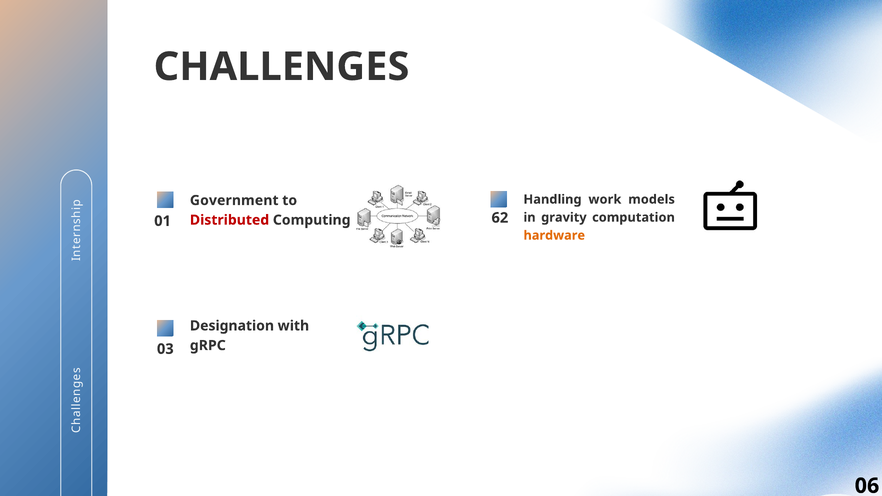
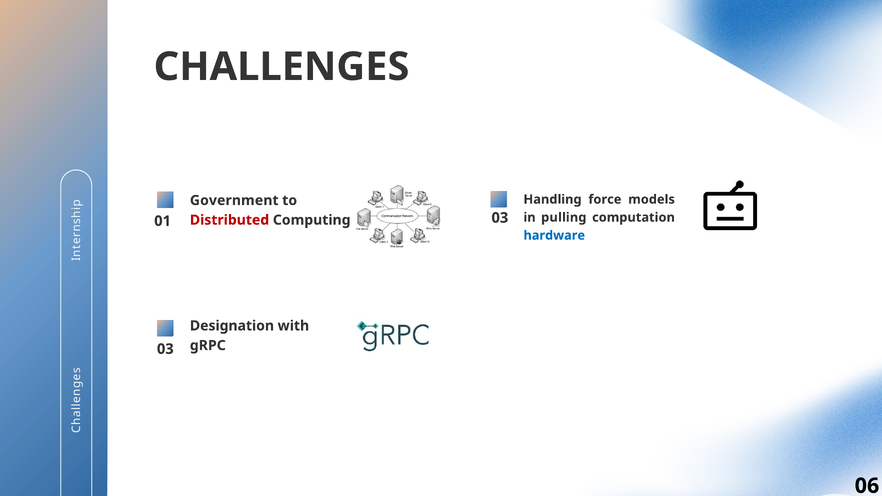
work: work -> force (605, 199)
gravity: gravity -> pulling (564, 217)
01 62: 62 -> 03 (500, 218)
hardware colour: orange -> blue (554, 235)
